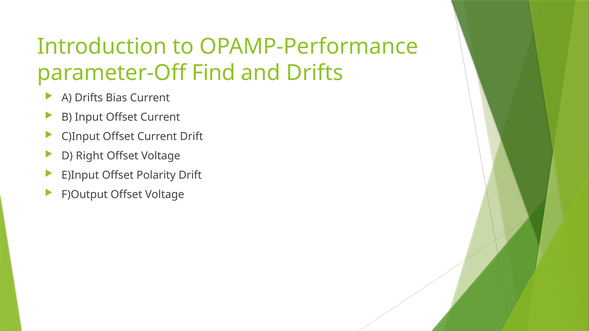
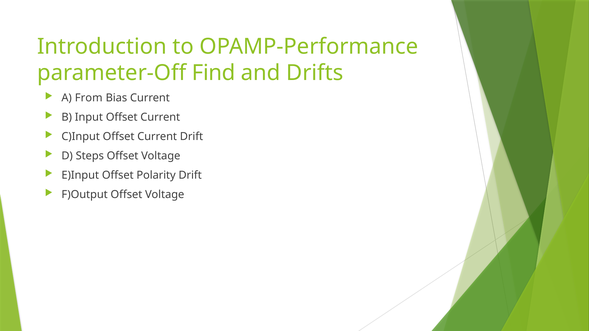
A Drifts: Drifts -> From (89, 98)
Right: Right -> Steps (90, 156)
